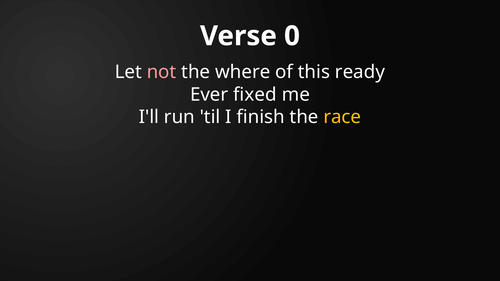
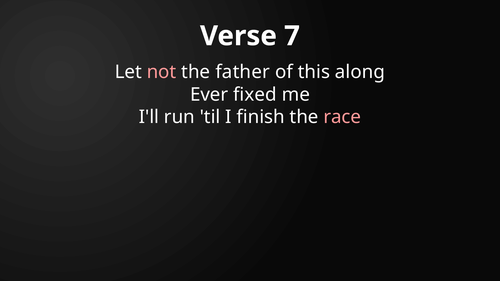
0: 0 -> 7 (292, 36)
where: where -> father (243, 72)
ready: ready -> along (360, 72)
race colour: yellow -> pink (342, 117)
